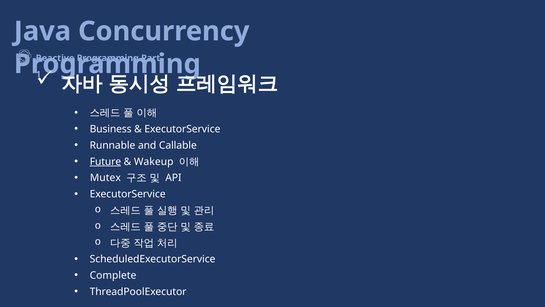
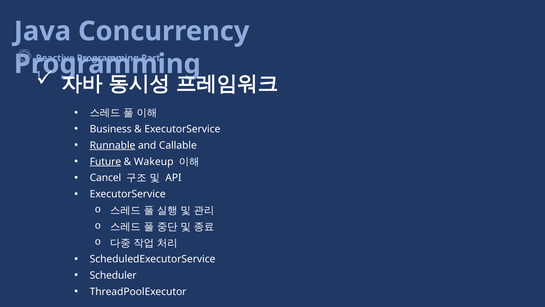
Runnable underline: none -> present (113, 145)
Mutex: Mutex -> Cancel (105, 178)
Complete: Complete -> Scheduler (113, 275)
